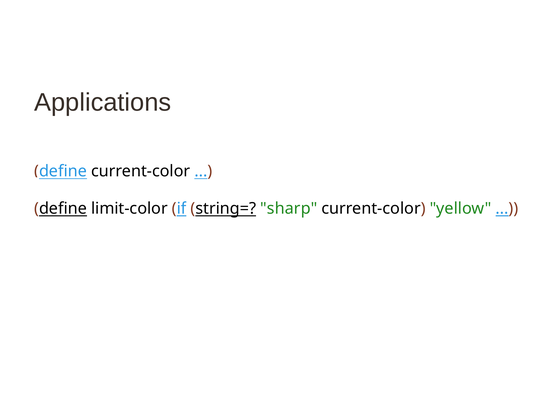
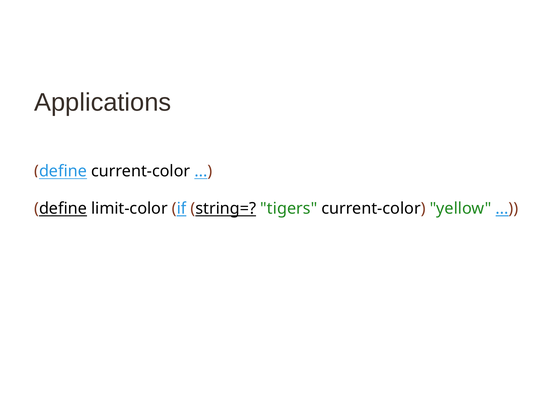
sharp: sharp -> tigers (289, 209)
